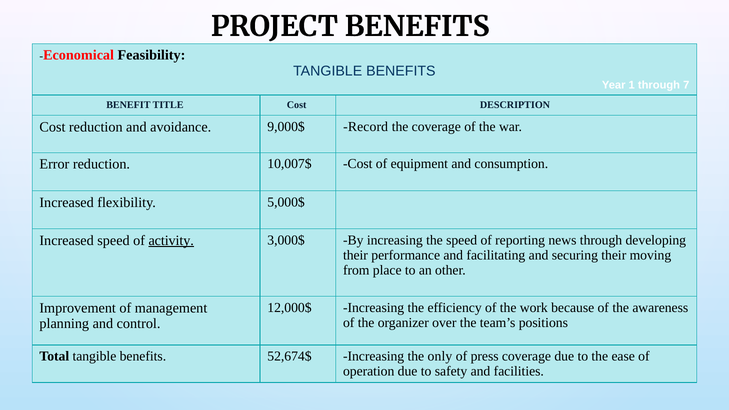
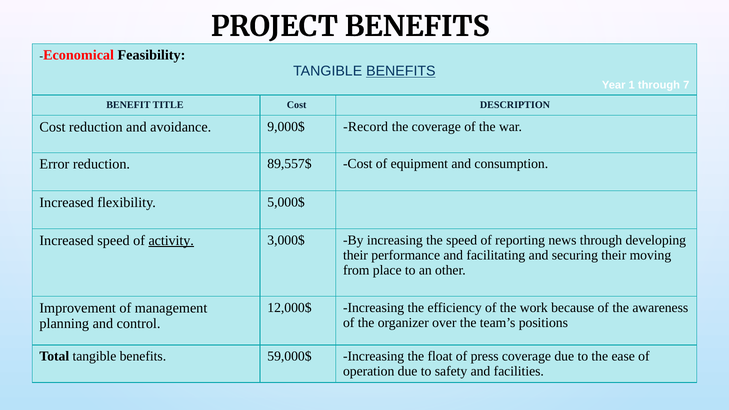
BENEFITS underline: none -> present (401, 71)
10,007$: 10,007$ -> 89,557$ (289, 164)
52,674$: 52,674$ -> 59,000$ (289, 356)
only: only -> float (440, 356)
